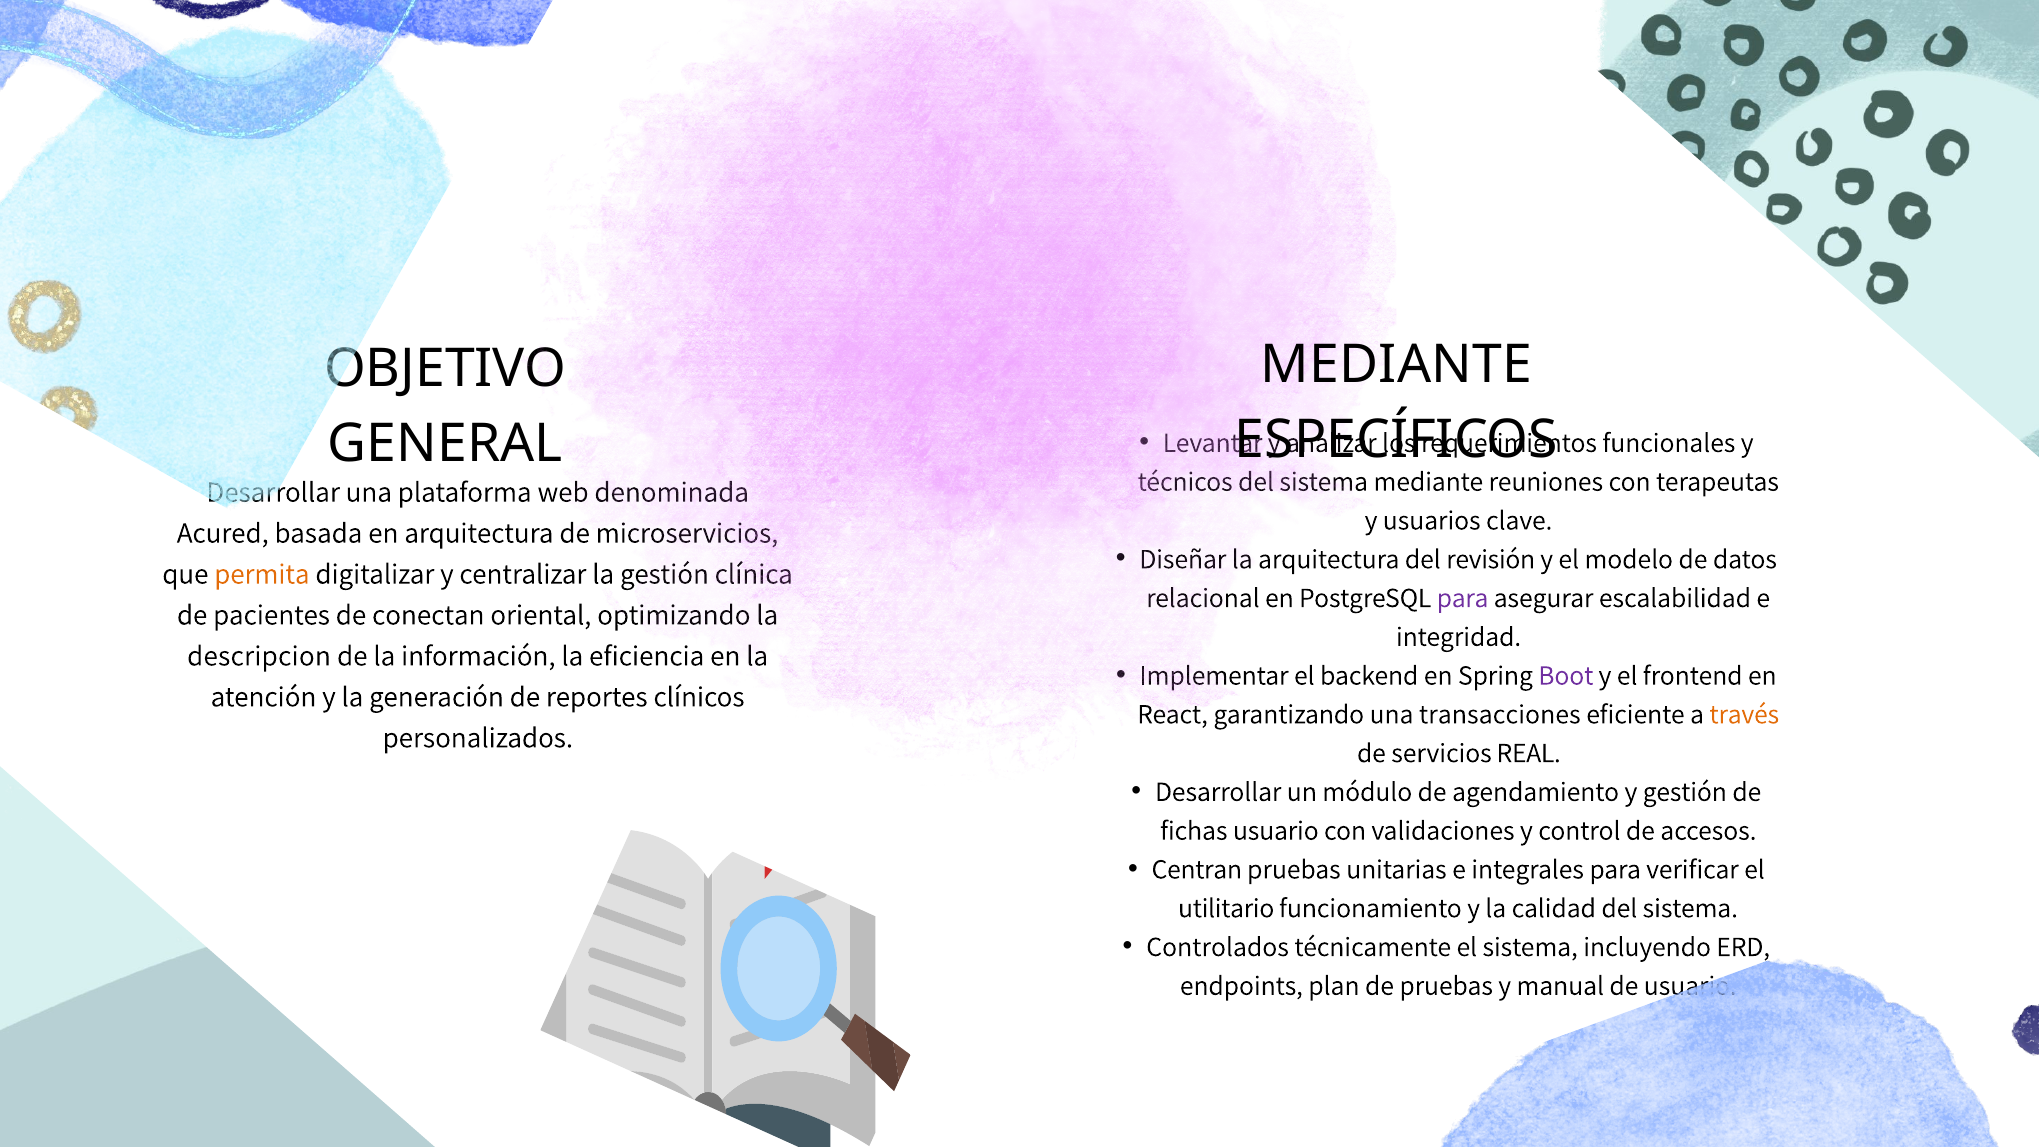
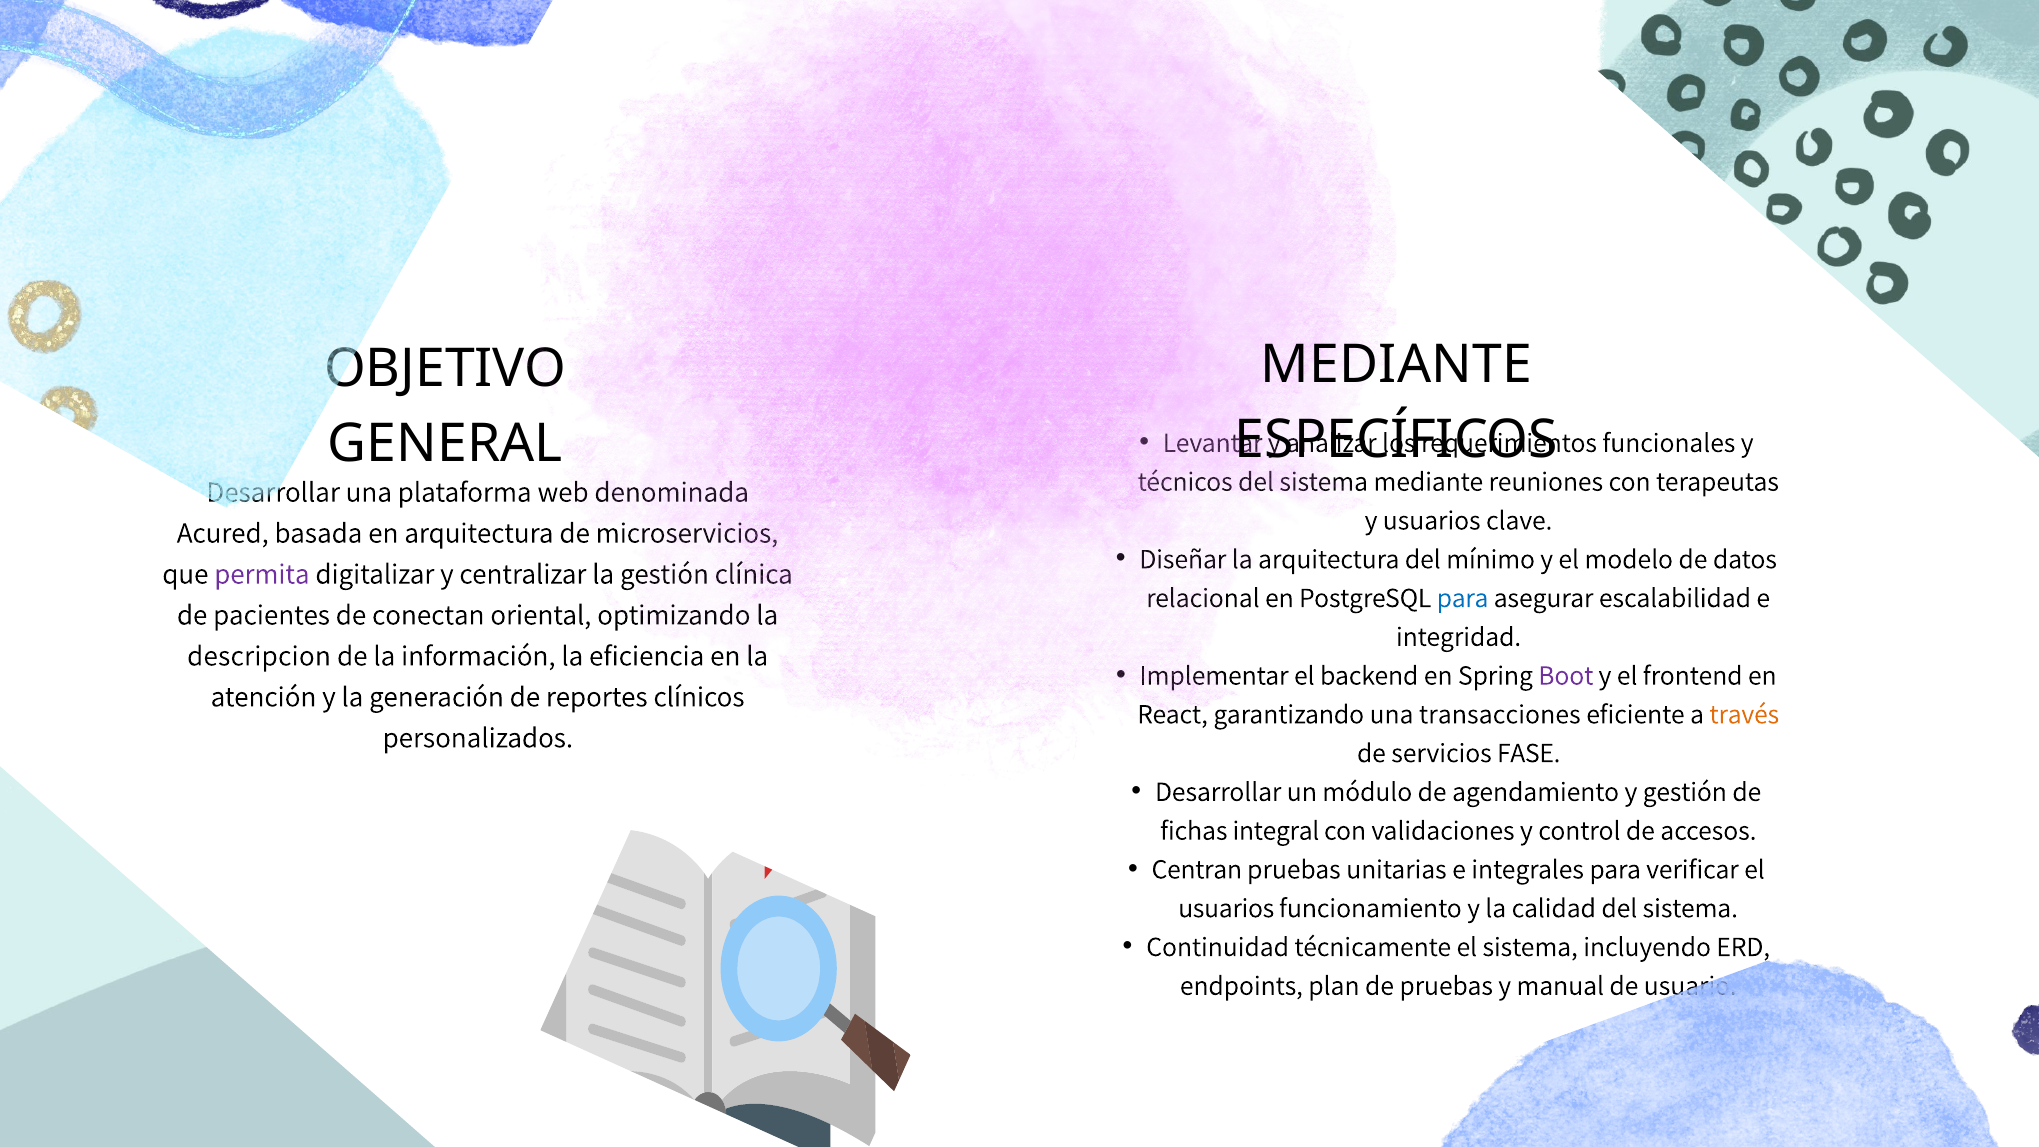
revisión: revisión -> mínimo (1491, 559)
permita colour: orange -> purple (262, 574)
para colour: purple -> blue (1463, 598)
REAL: REAL -> FASE (1529, 753)
fichas usuario: usuario -> integral (1276, 830)
utilitario: utilitario -> usuarios (1226, 908)
Controlados: Controlados -> Continuidad (1218, 947)
